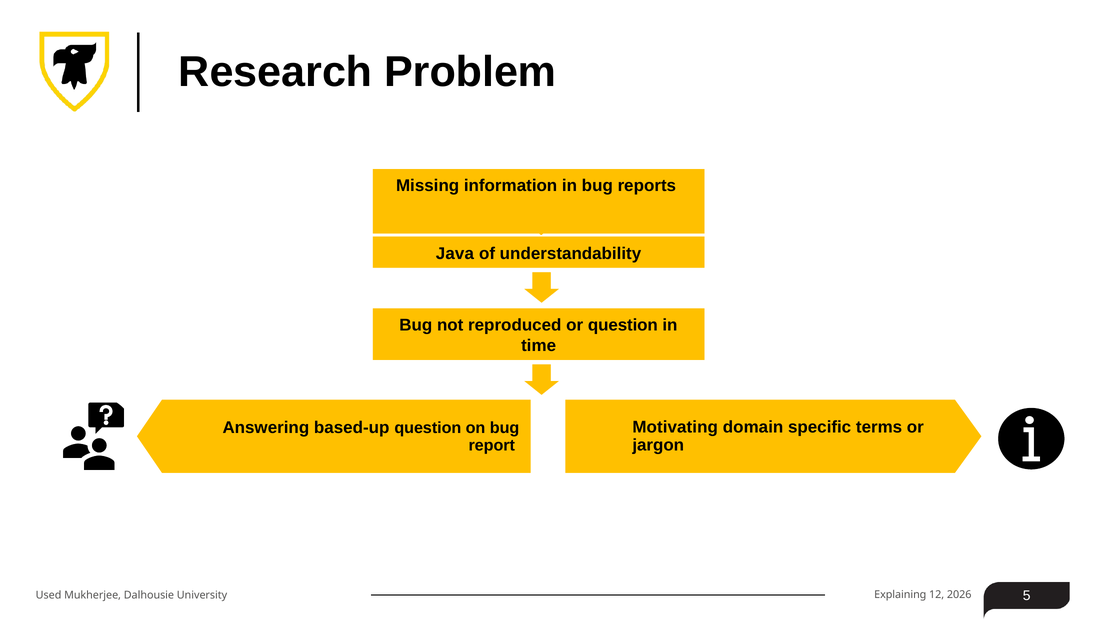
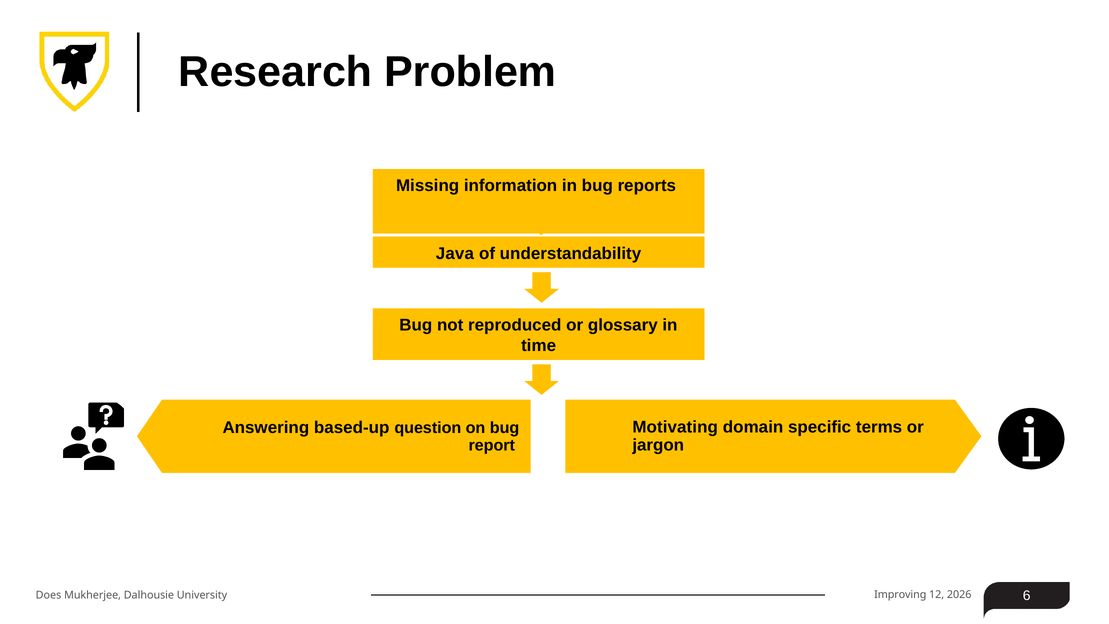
or question: question -> glossary (623, 325)
Explaining: Explaining -> Improving (900, 595)
5: 5 -> 6 (1027, 596)
Used: Used -> Does (49, 595)
